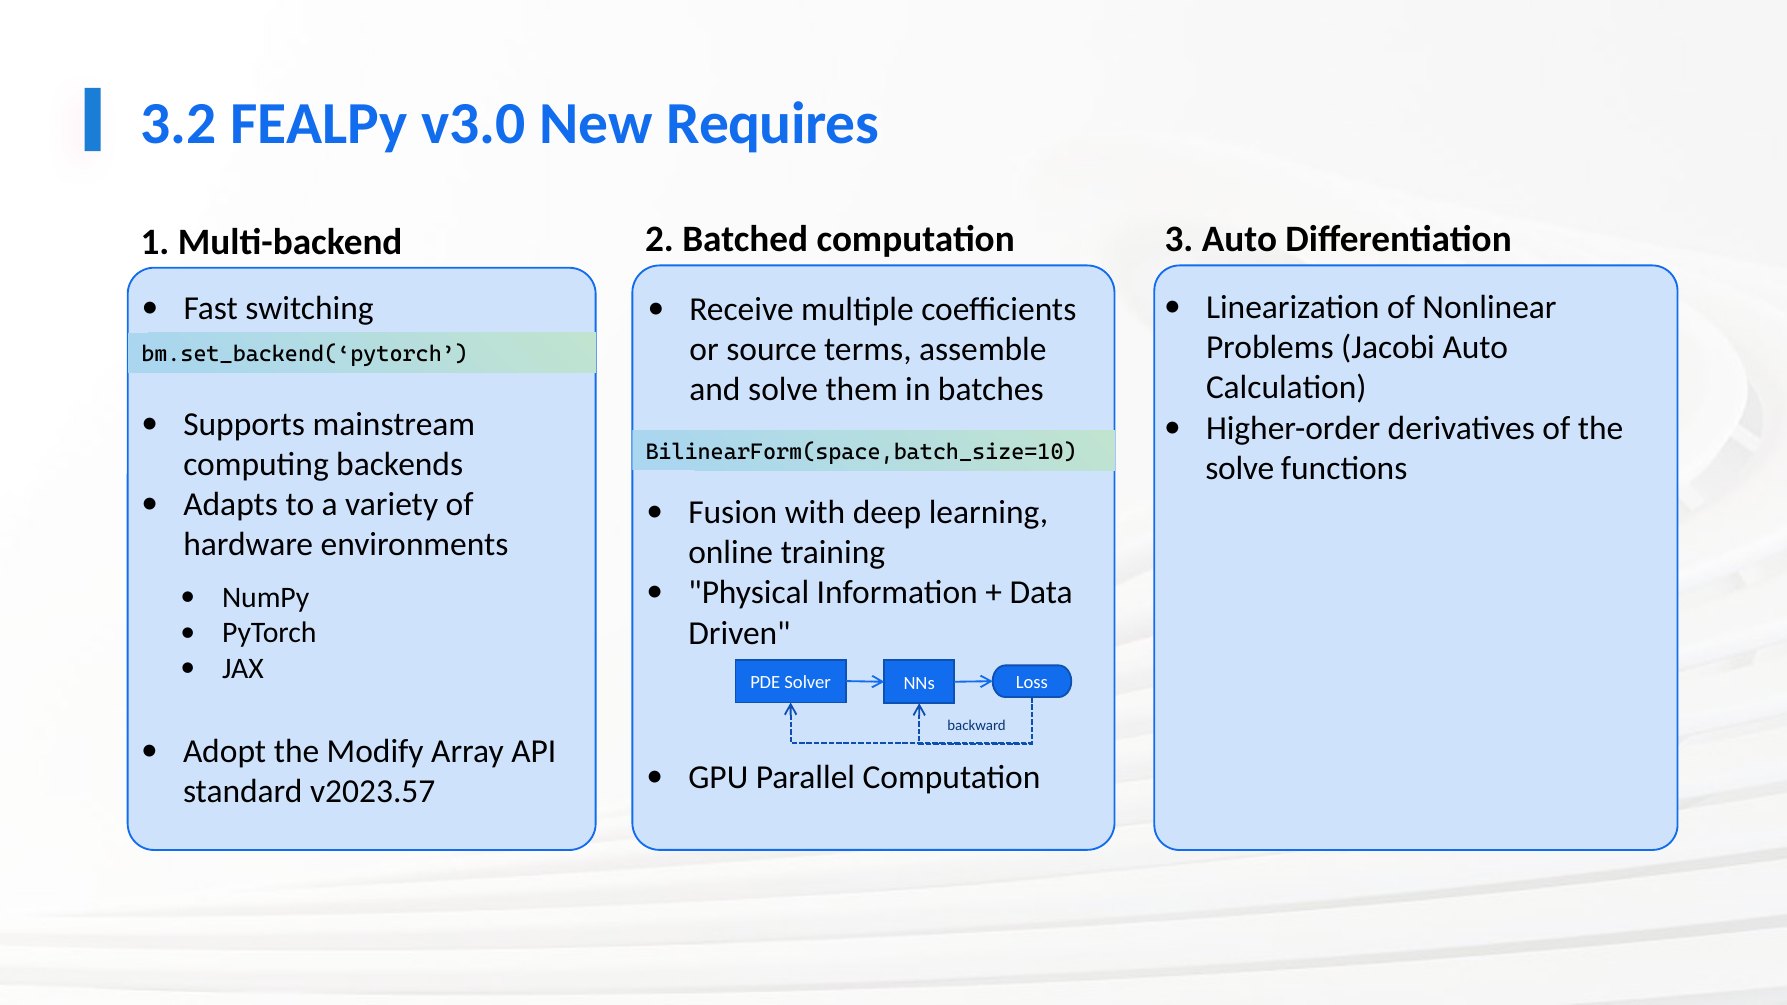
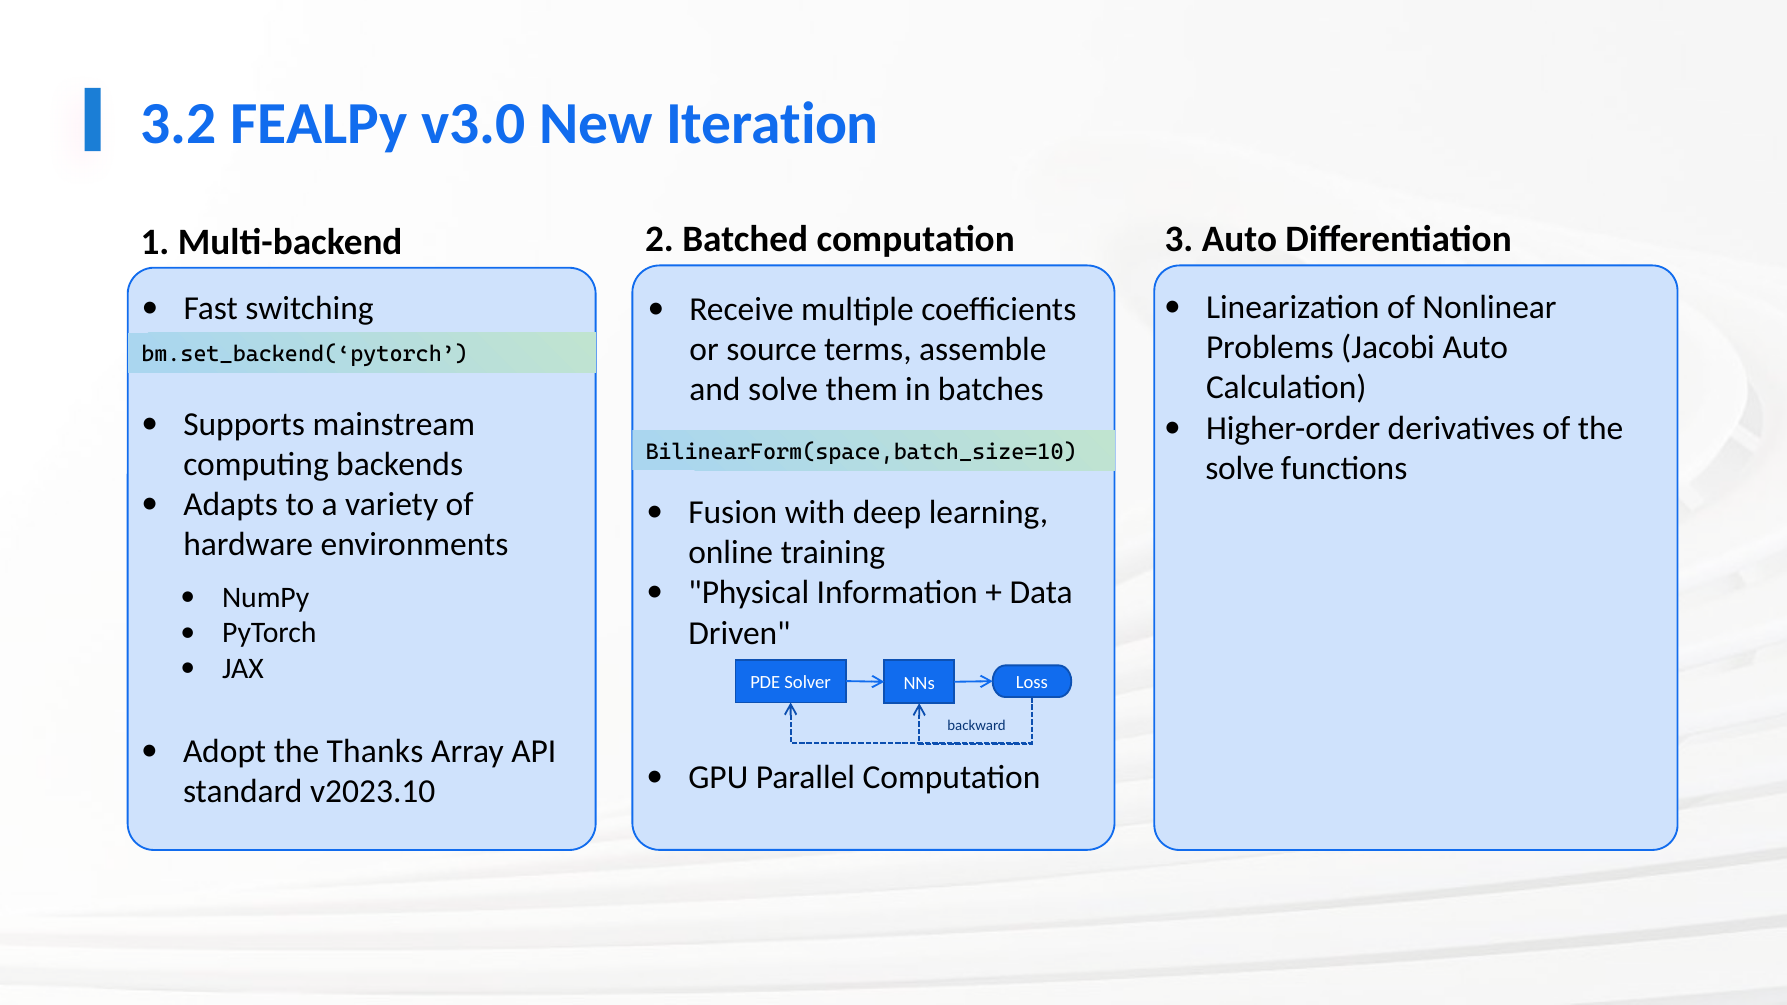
Requires: Requires -> Iteration (772, 124)
Modify: Modify -> Thanks (375, 751)
v2023.57: v2023.57 -> v2023.10 (373, 792)
